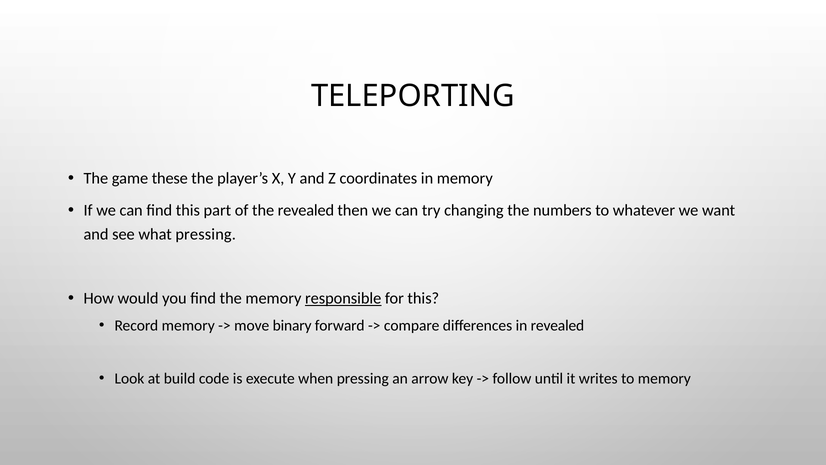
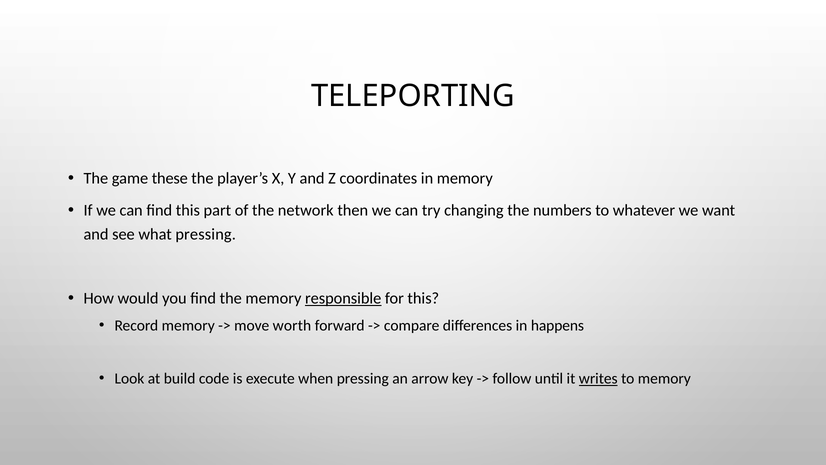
the revealed: revealed -> network (306, 210)
binary: binary -> worth (292, 325)
in revealed: revealed -> happens (557, 325)
writes underline: none -> present (598, 378)
